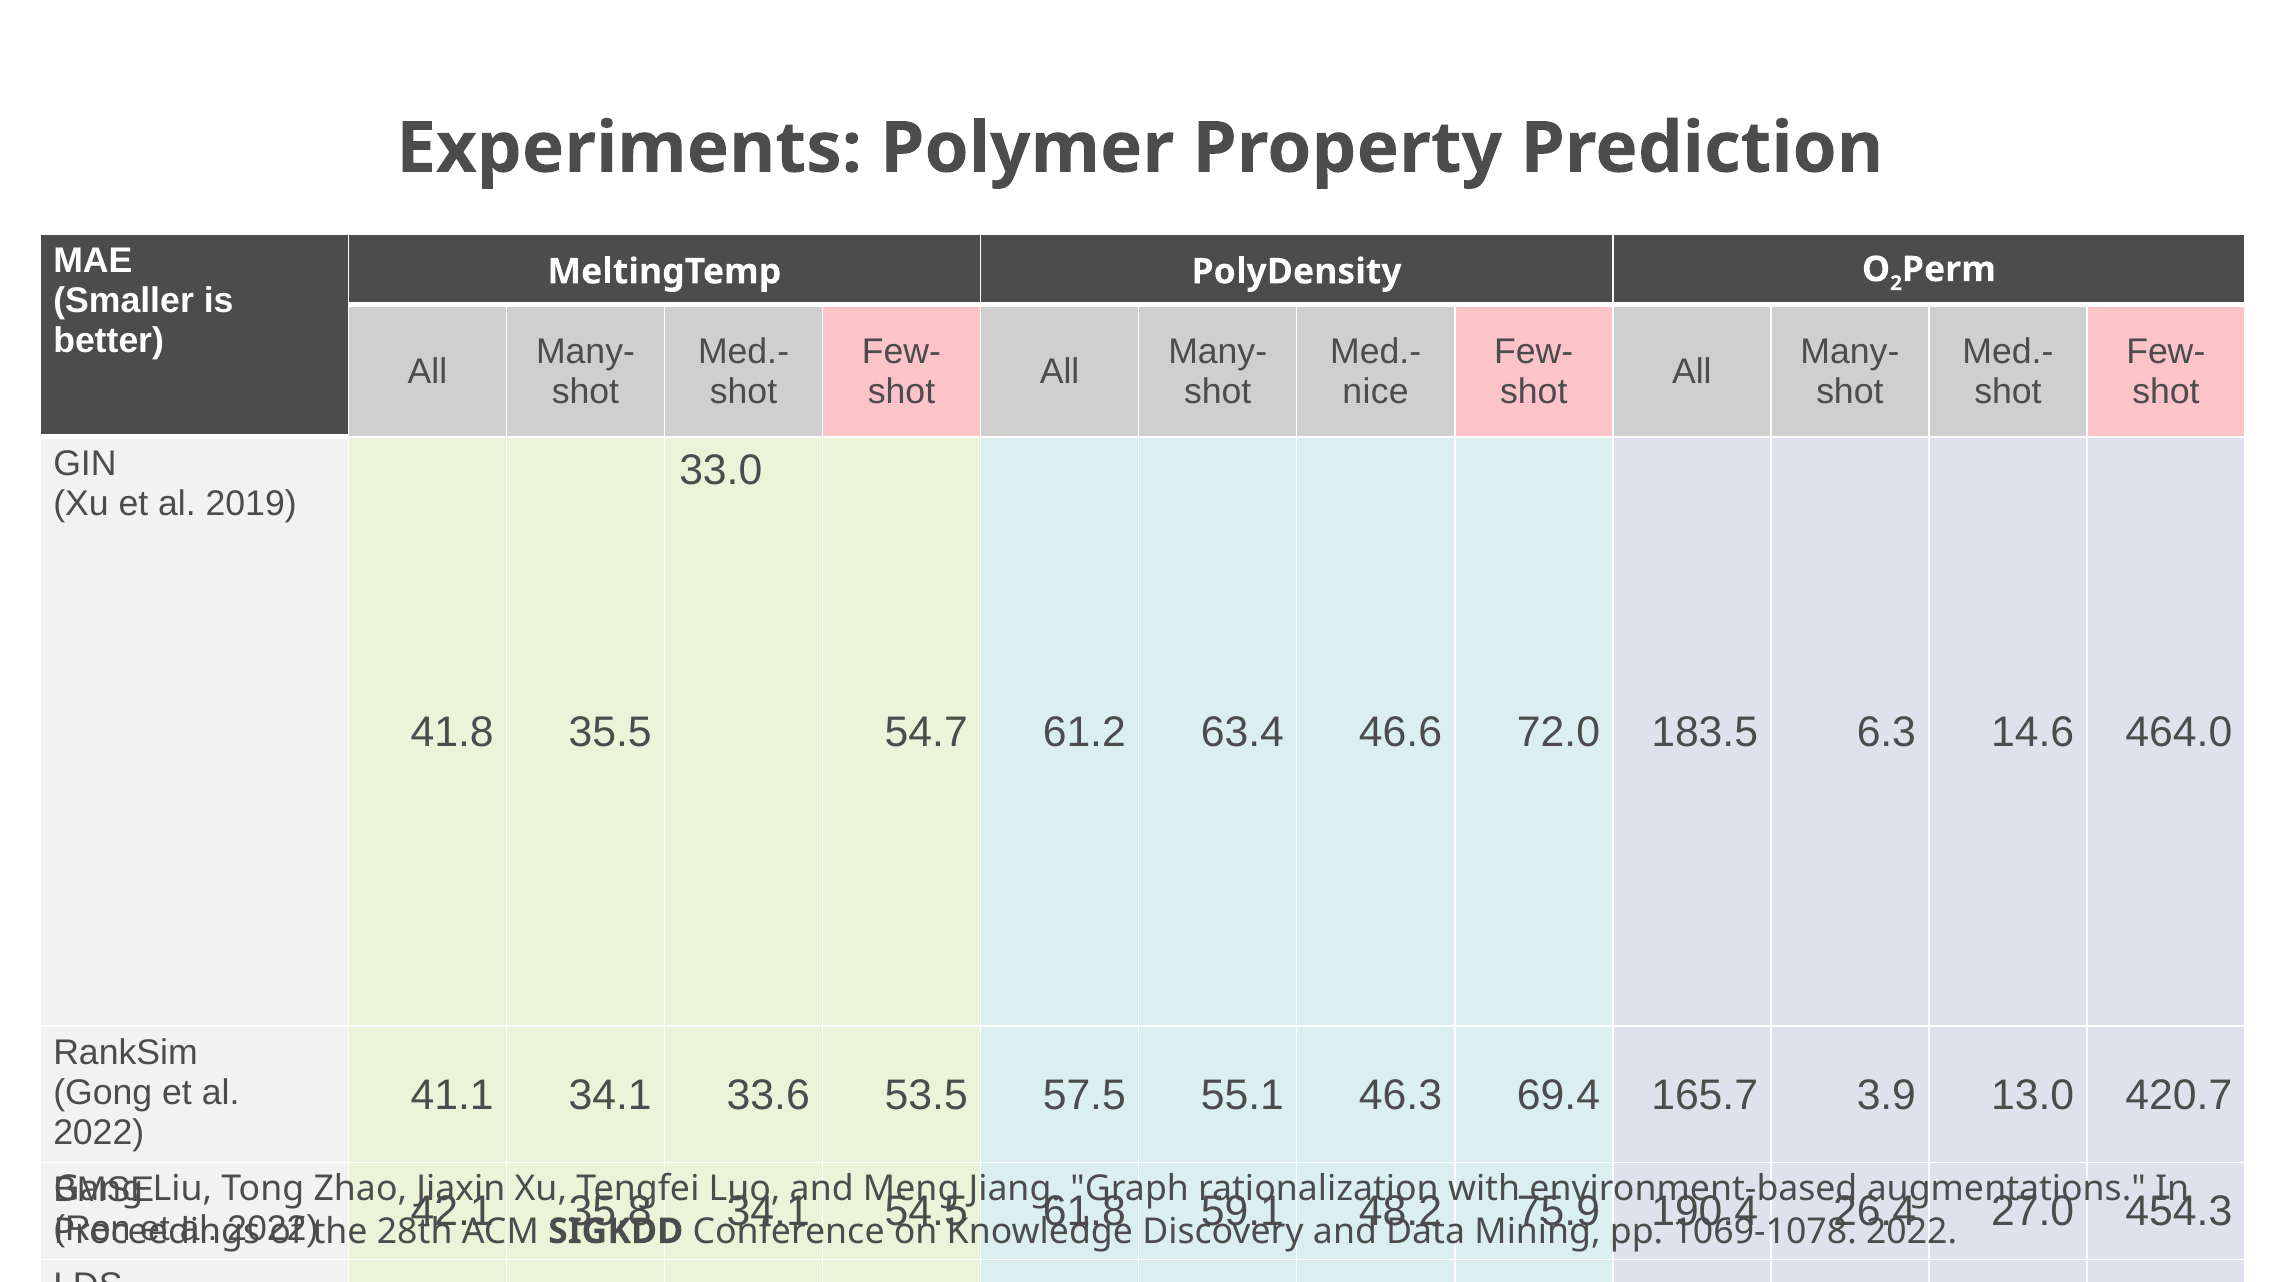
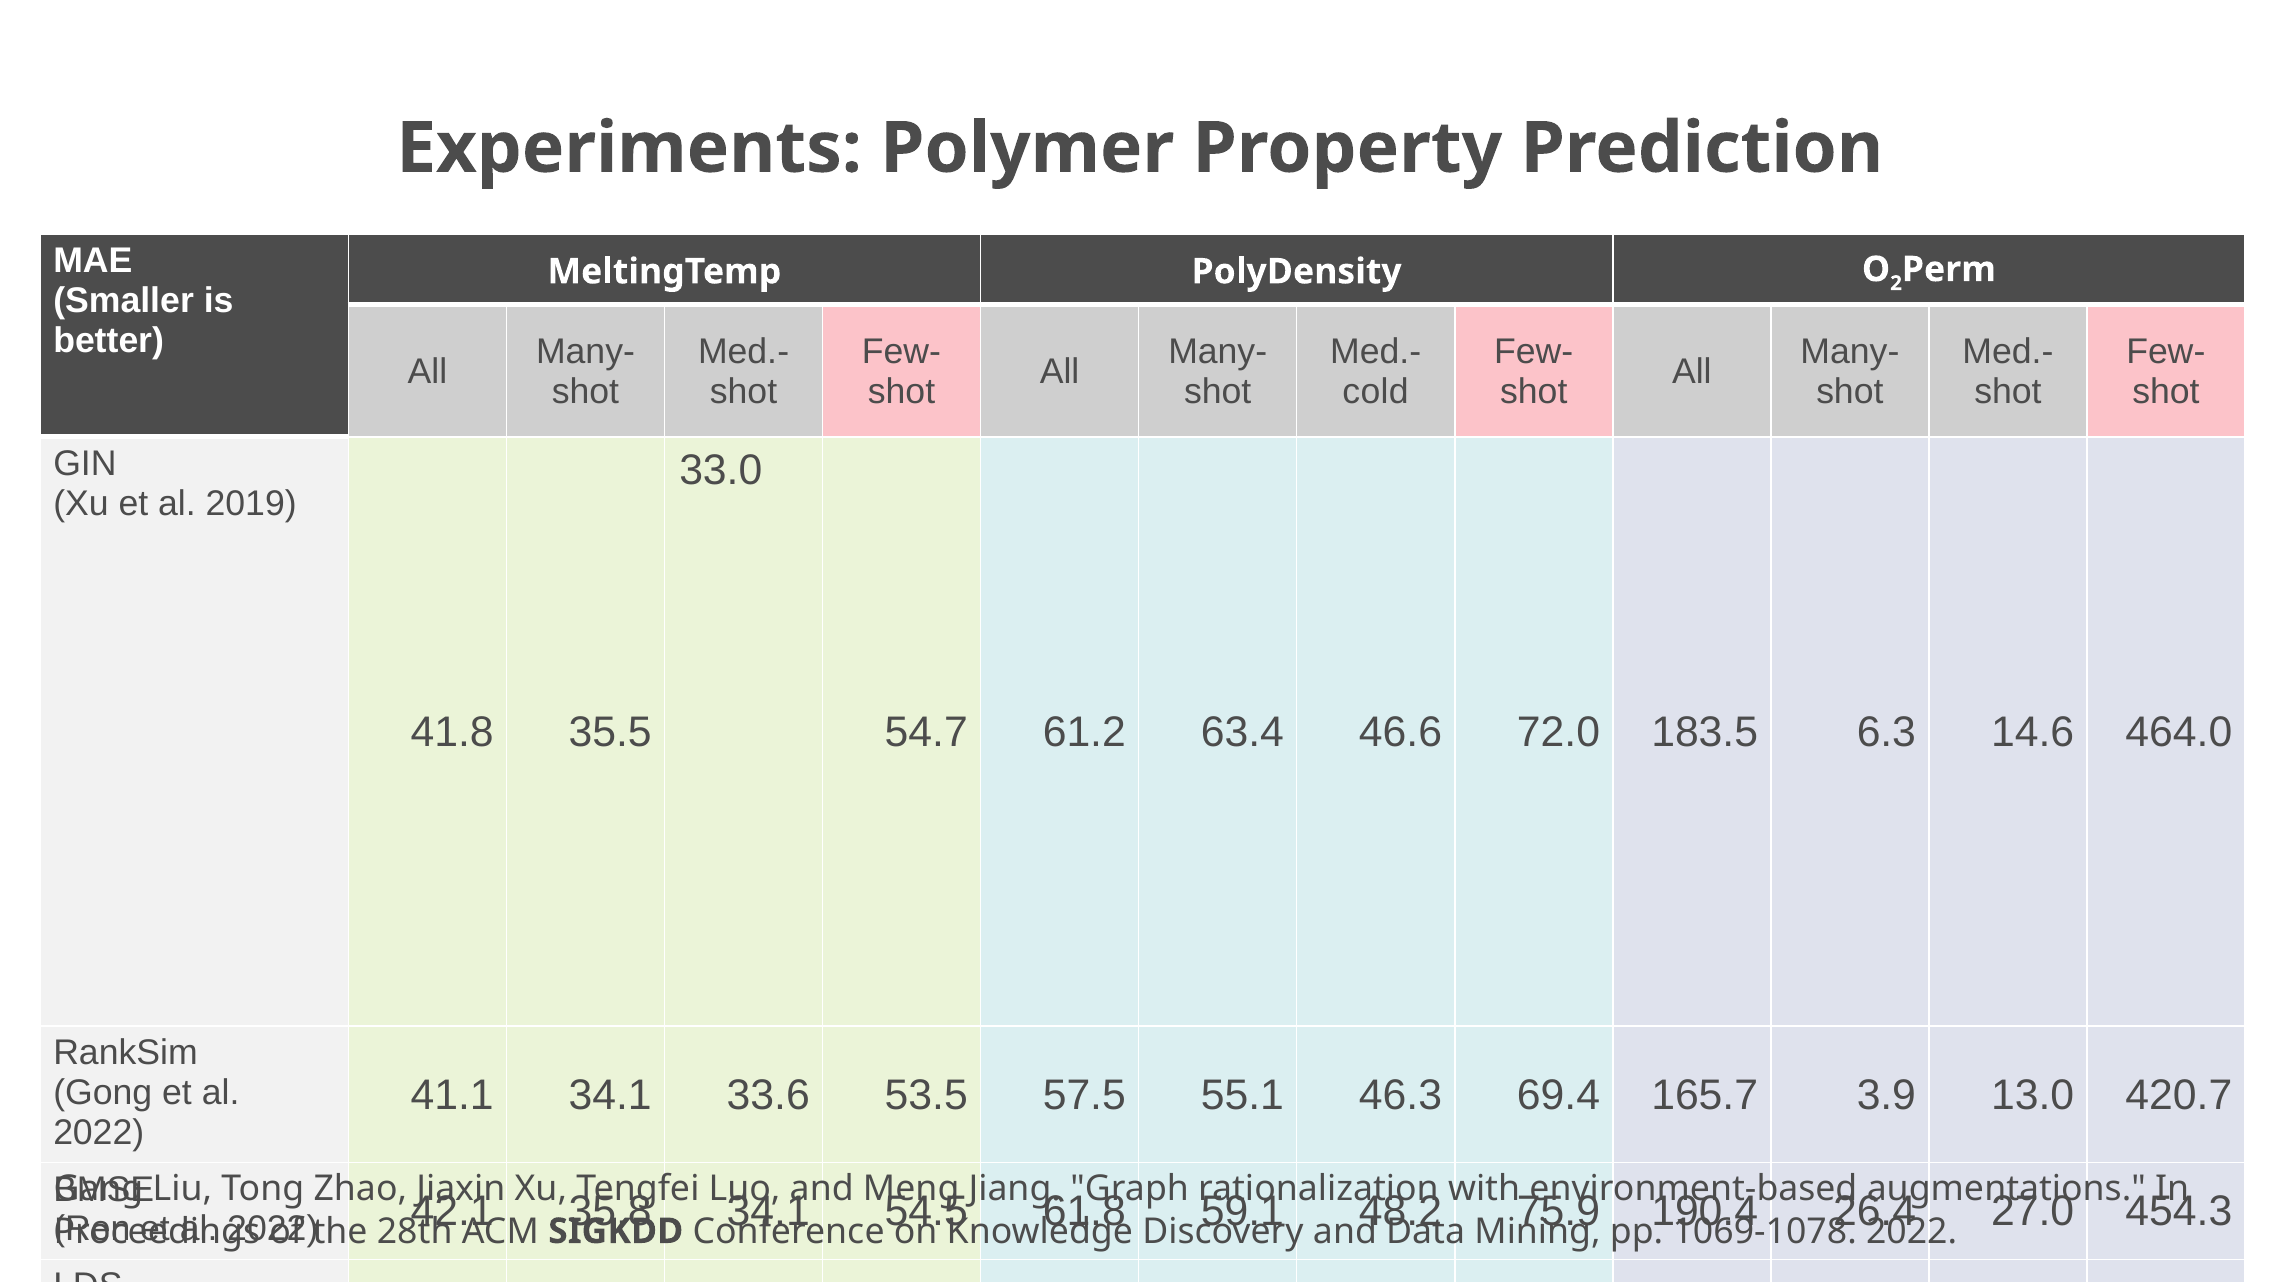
nice: nice -> cold (1376, 391)
